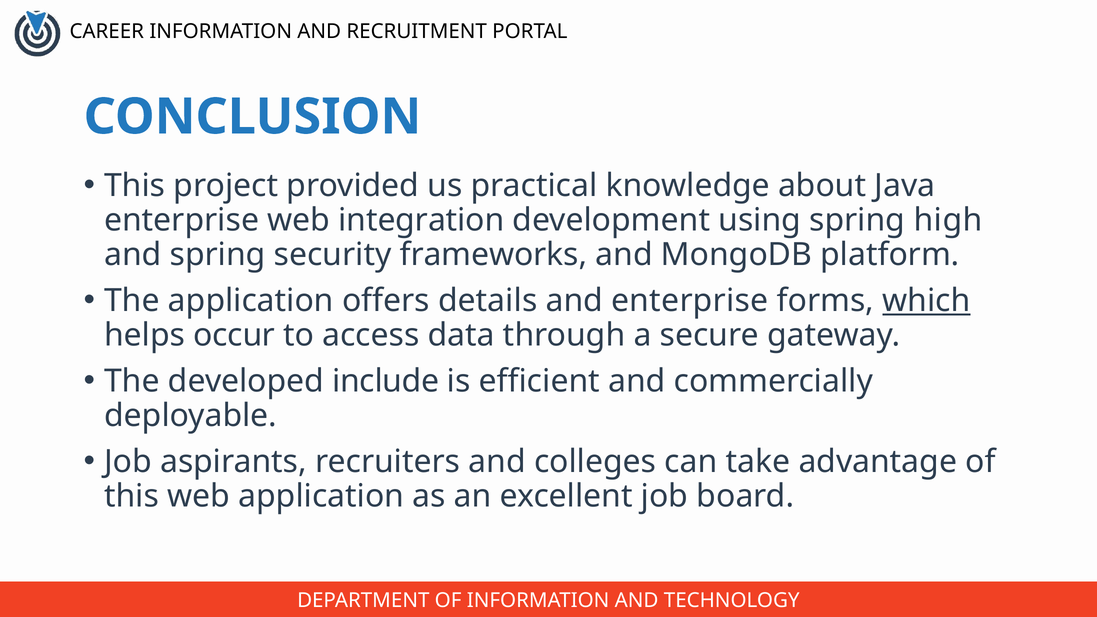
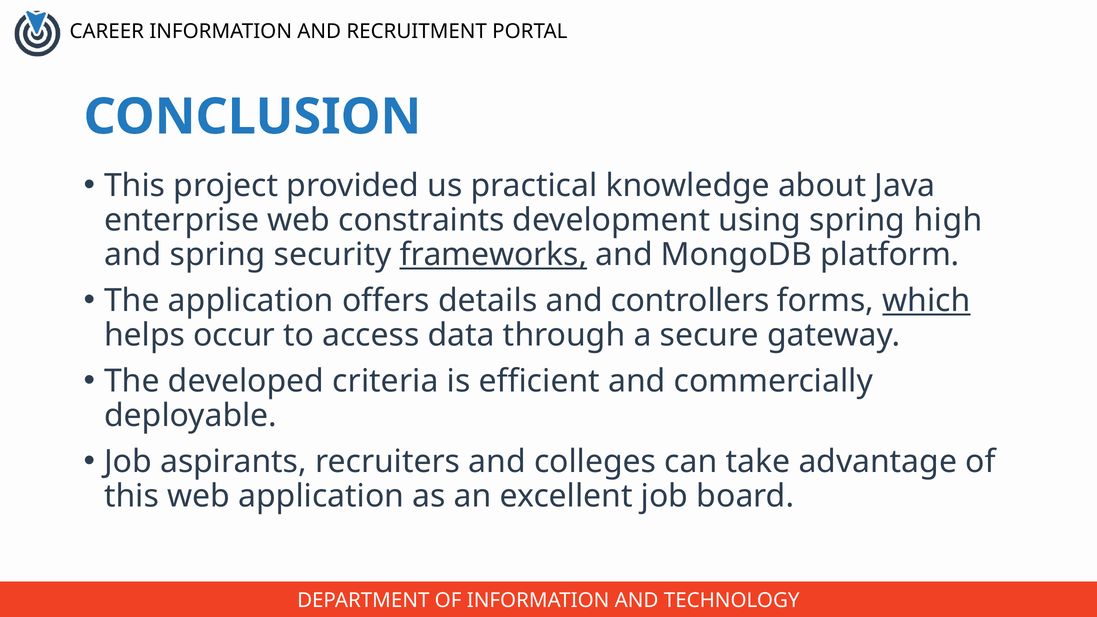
integration: integration -> constraints (421, 220)
frameworks underline: none -> present (493, 255)
and enterprise: enterprise -> controllers (690, 301)
include: include -> criteria (386, 381)
